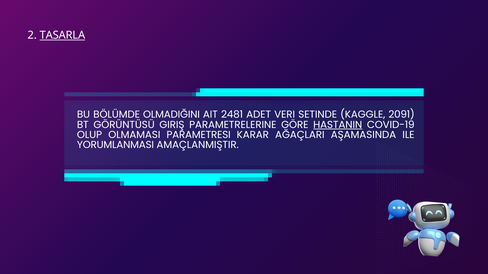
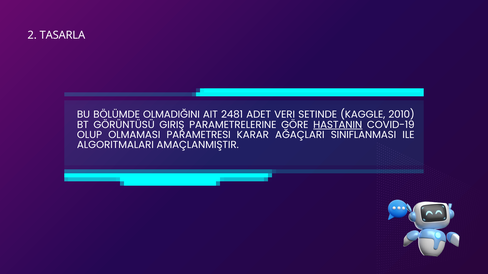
TASARLA underline: present -> none (62, 35)
2091: 2091 -> 2010 (402, 115)
AŞAMASINDA: AŞAMASINDA -> SINIFLANMASI (363, 135)
YORUMLANMASI: YORUMLANMASI -> ALGORITMALARI (115, 145)
